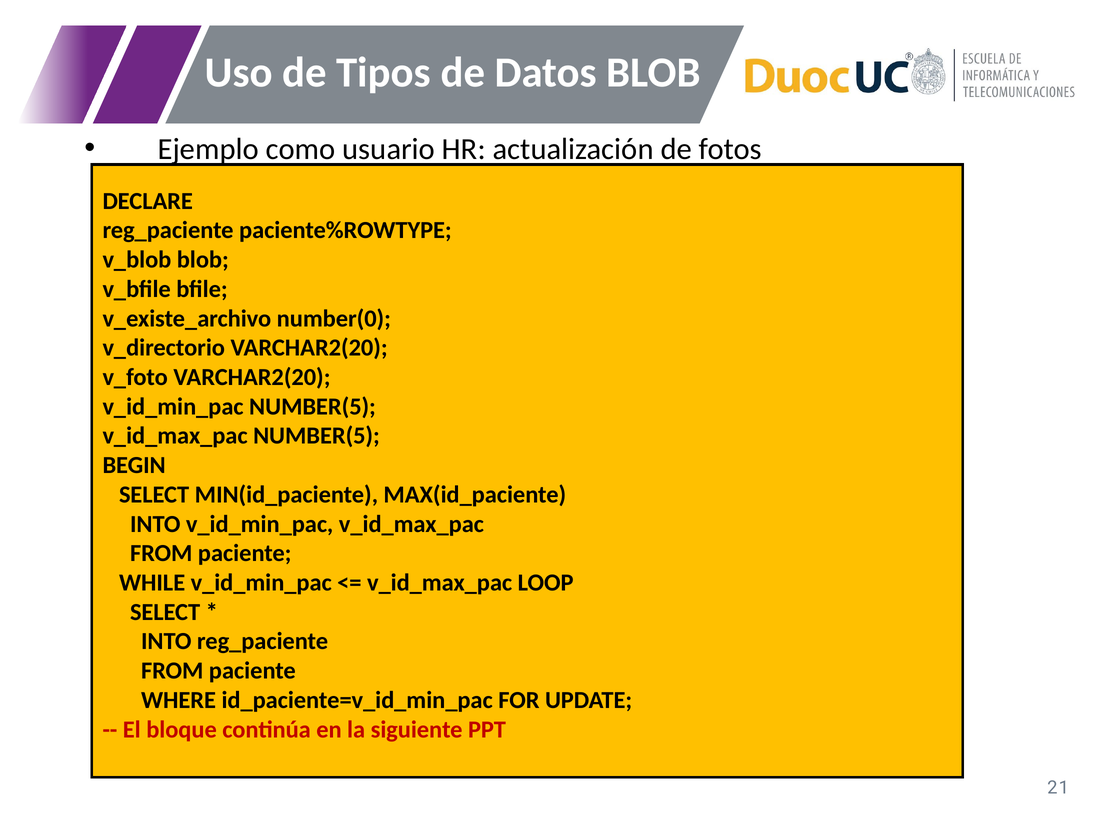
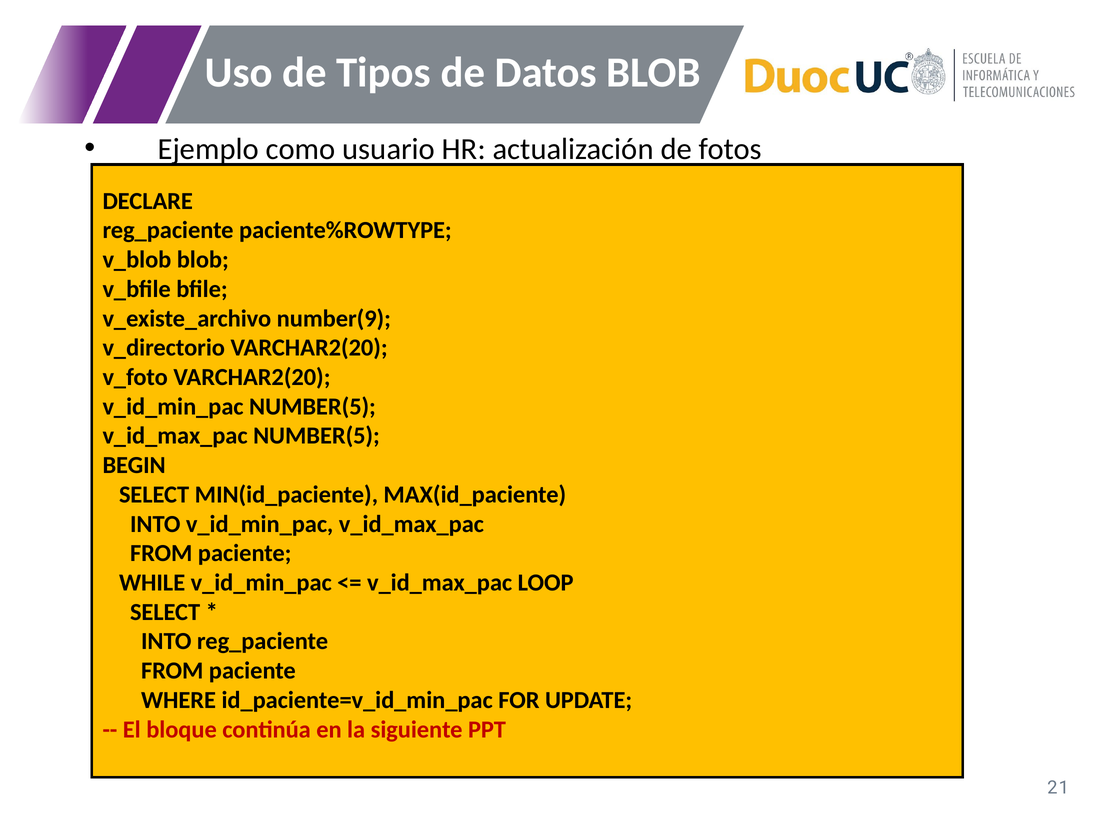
number(0: number(0 -> number(9 (334, 318)
